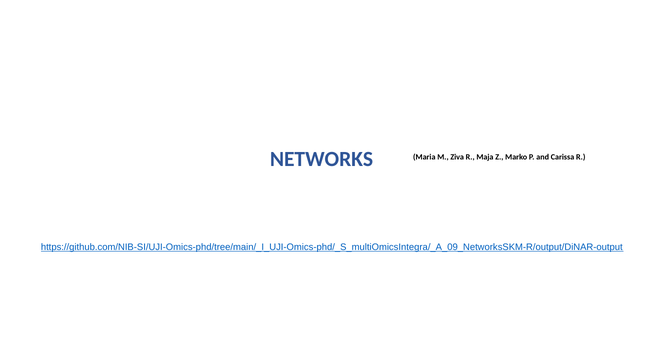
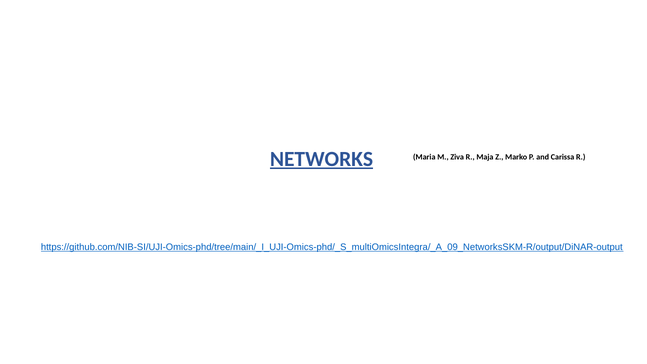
NETWORKS underline: none -> present (322, 159)
